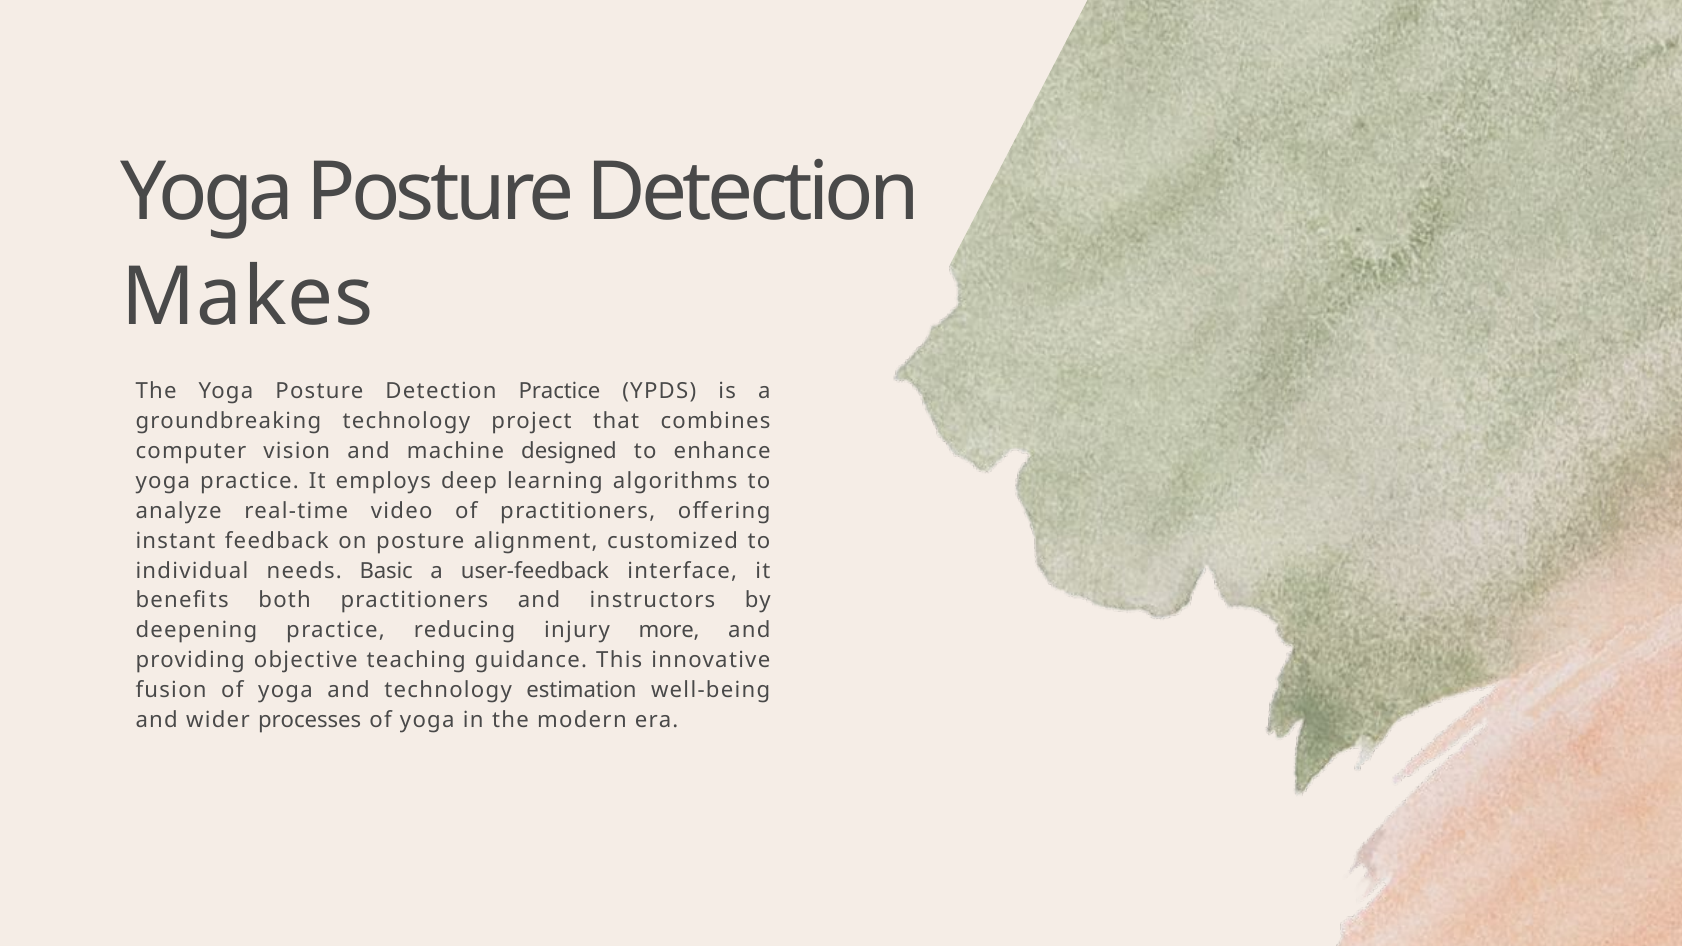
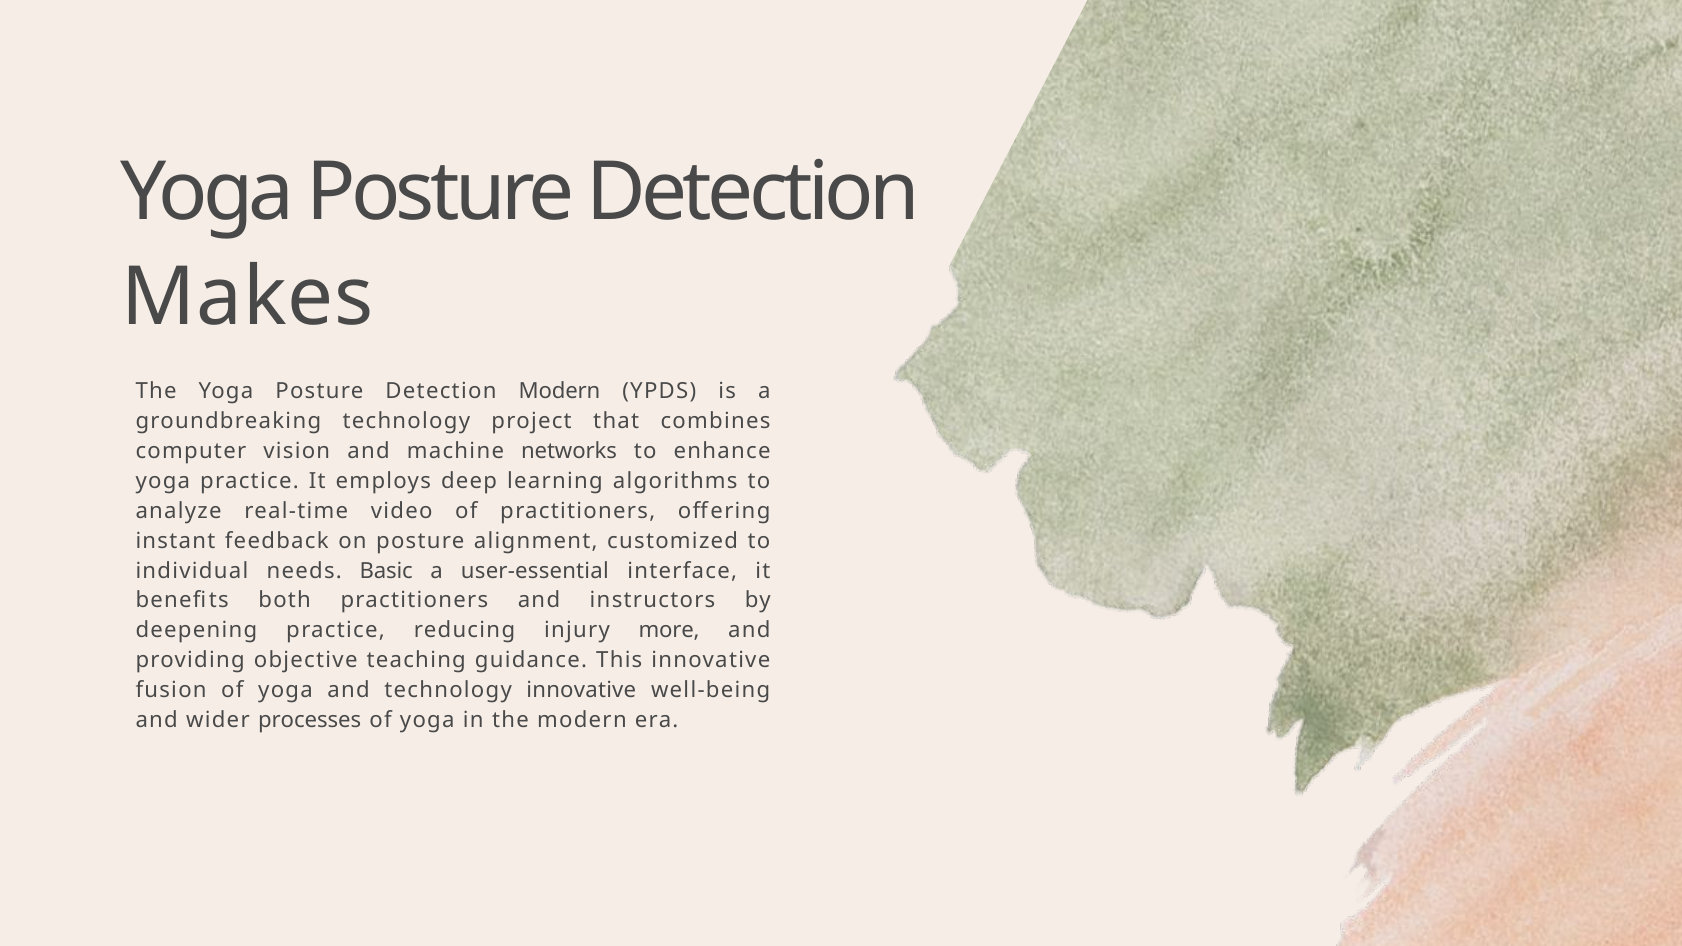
Detection Practice: Practice -> Modern (559, 391)
designed: designed -> networks (569, 451)
user-feedback: user-feedback -> user-essential (535, 571)
technology estimation: estimation -> innovative (581, 691)
